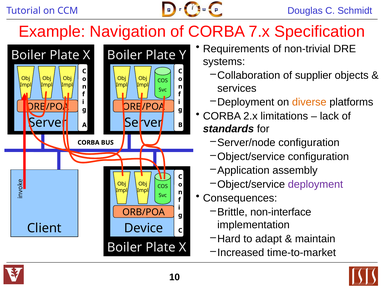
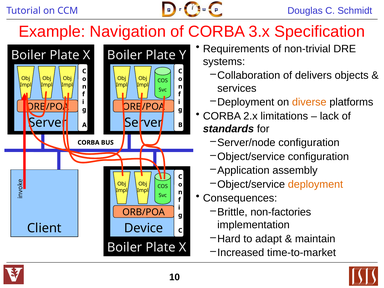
7.x: 7.x -> 3.x (259, 32)
supplier: supplier -> delivers (313, 75)
deployment colour: purple -> orange (315, 184)
non-interface: non-interface -> non-factories (281, 212)
